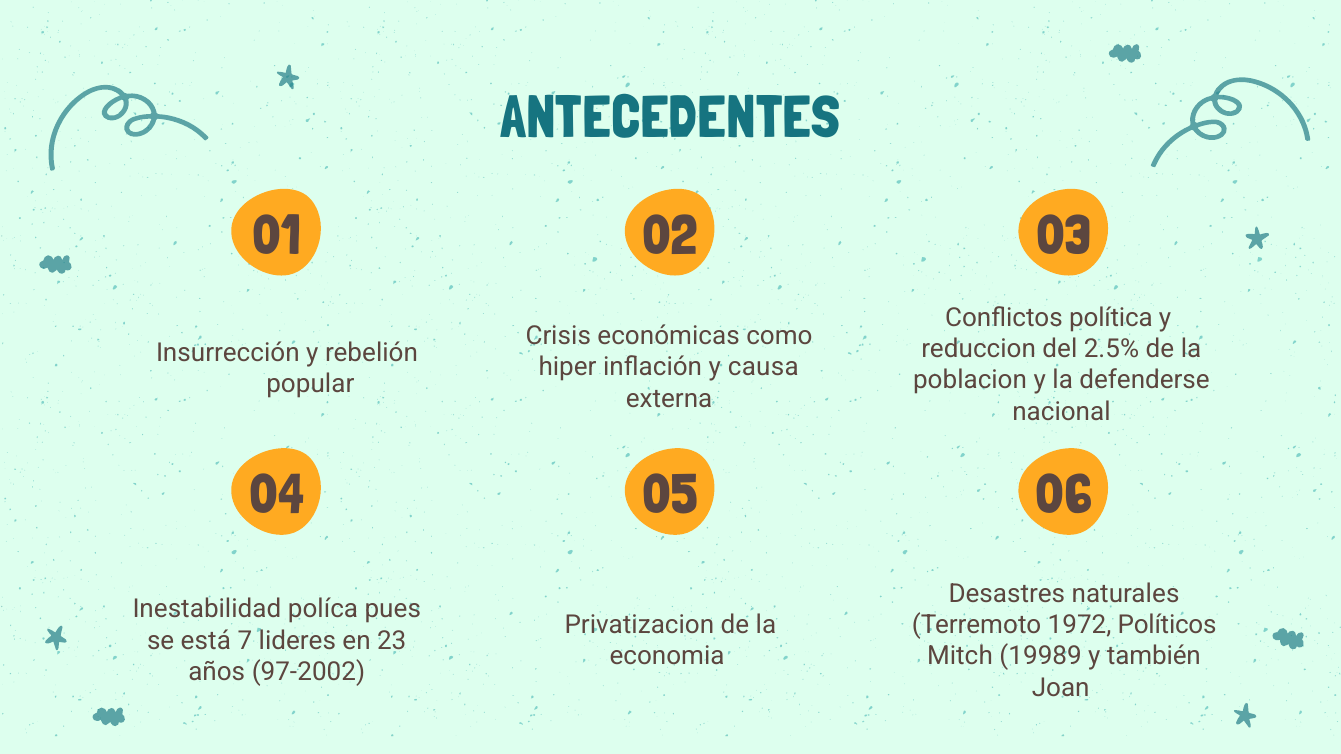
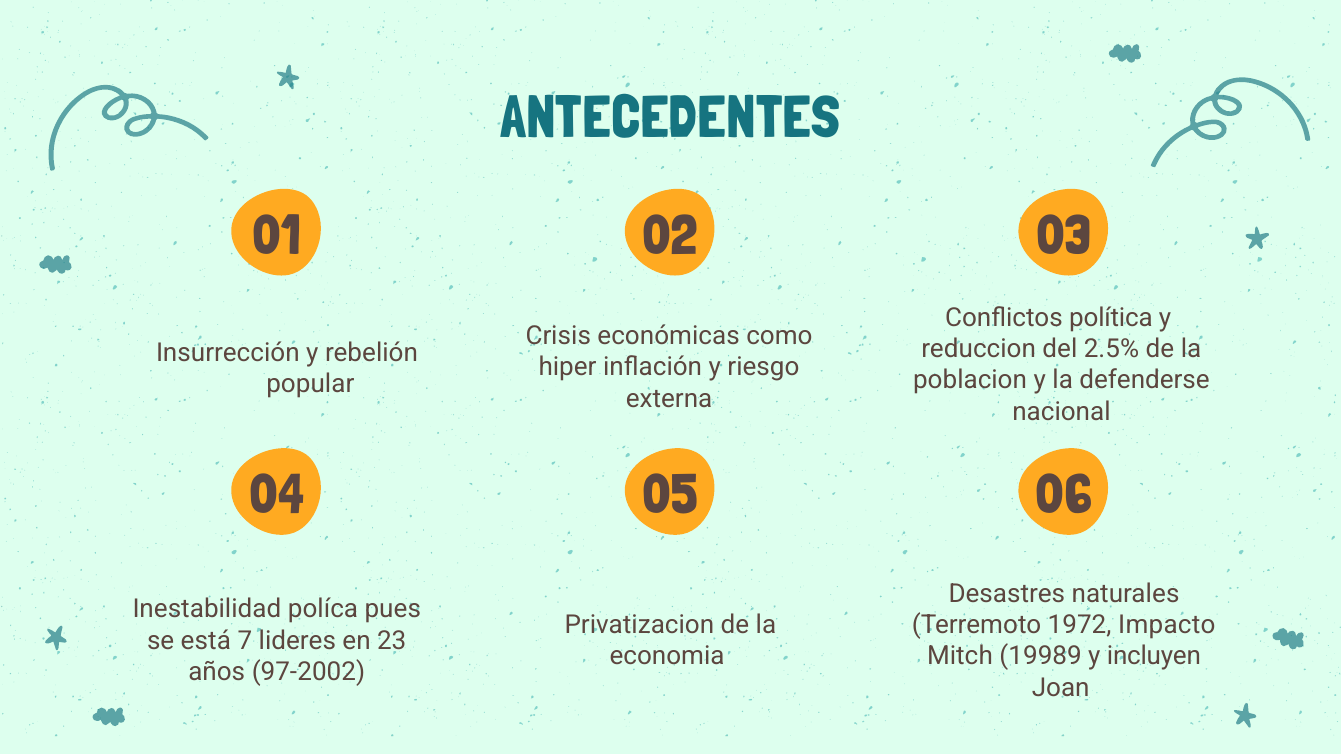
causa: causa -> riesgo (763, 367)
Políticos: Políticos -> Impacto (1167, 625)
también: también -> incluyen (1154, 657)
